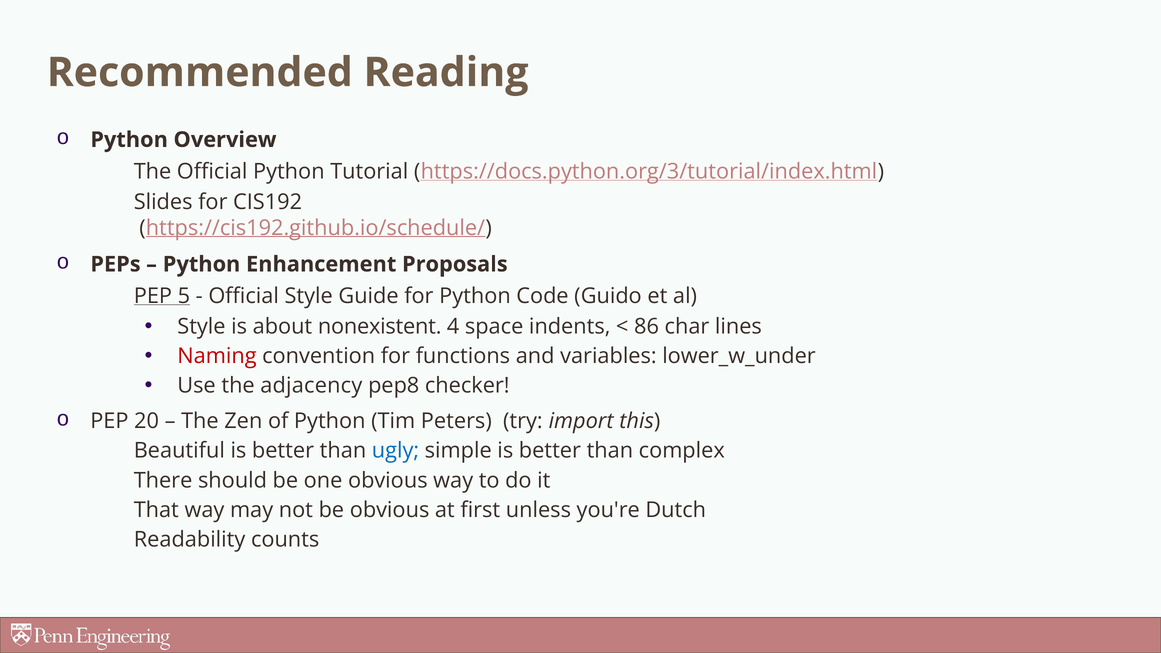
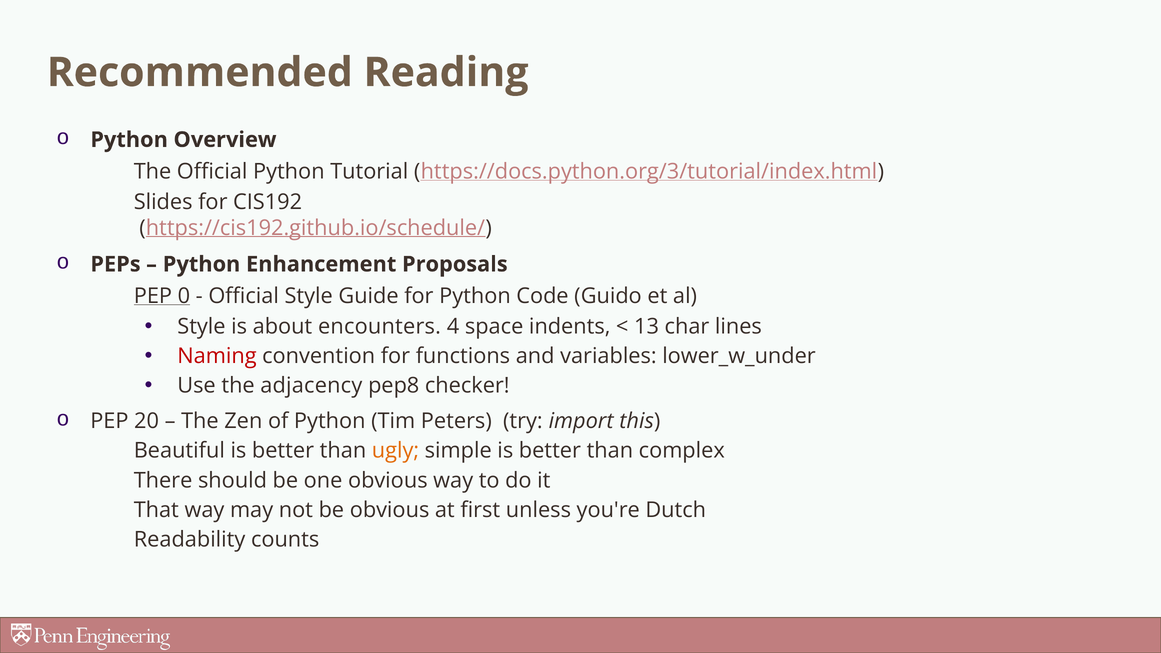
5: 5 -> 0 (184, 296)
nonexistent: nonexistent -> encounters (379, 327)
86: 86 -> 13 (647, 327)
ugly colour: blue -> orange (396, 451)
